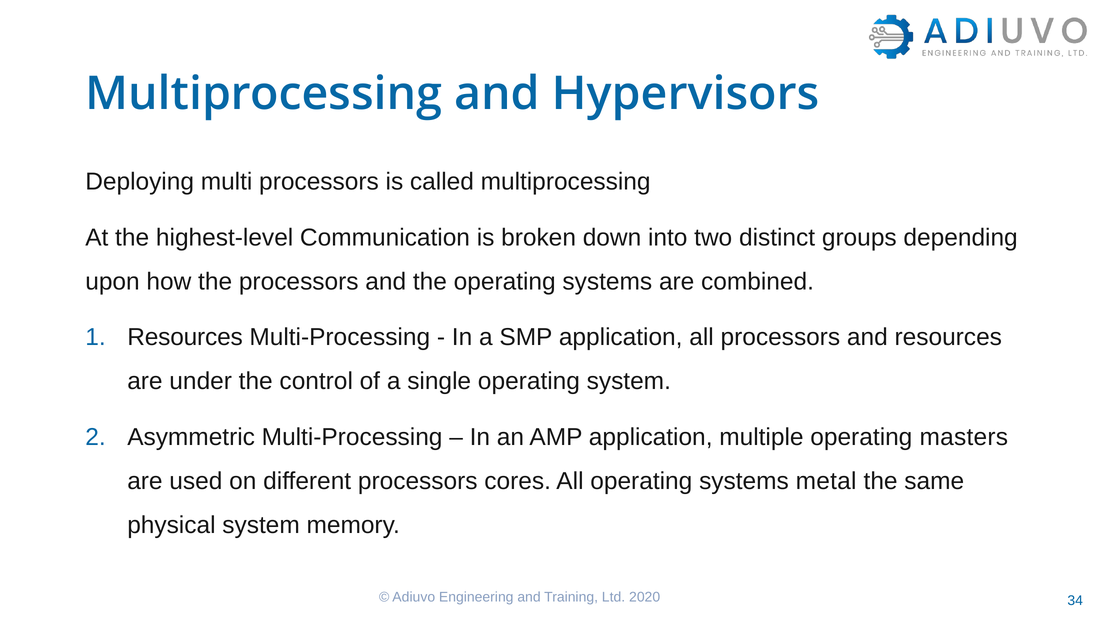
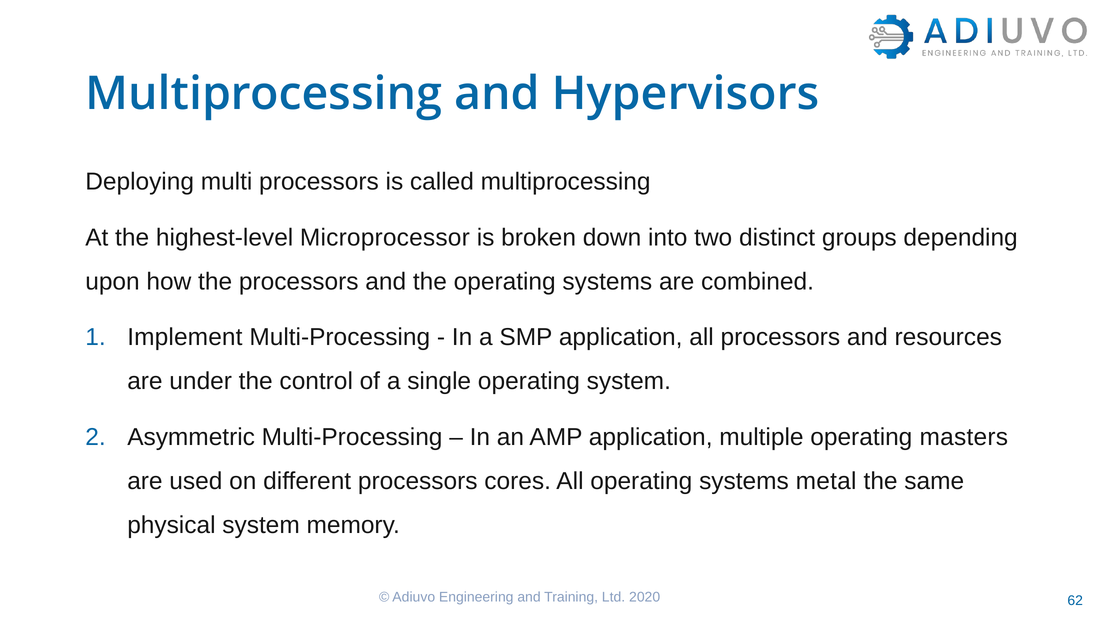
Communication: Communication -> Microprocessor (385, 238)
Resources: Resources -> Implement (185, 337)
34: 34 -> 62 (1075, 601)
